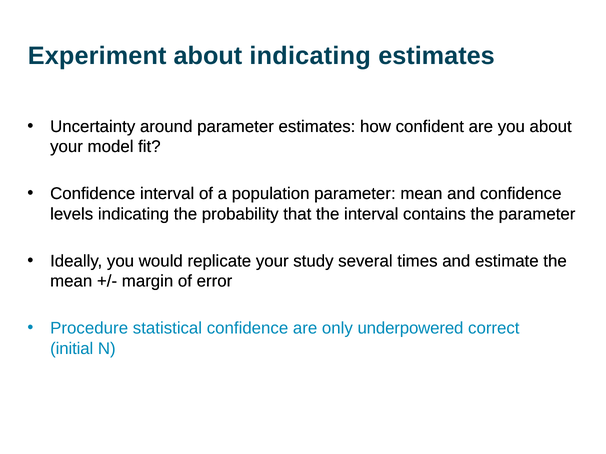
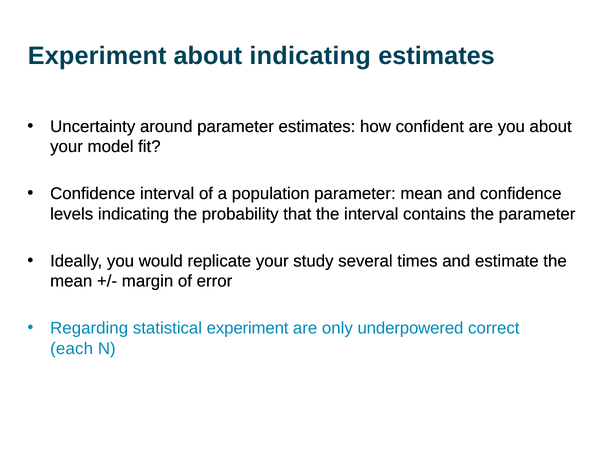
Procedure: Procedure -> Regarding (89, 329)
statistical confidence: confidence -> experiment (248, 329)
initial: initial -> each (72, 349)
